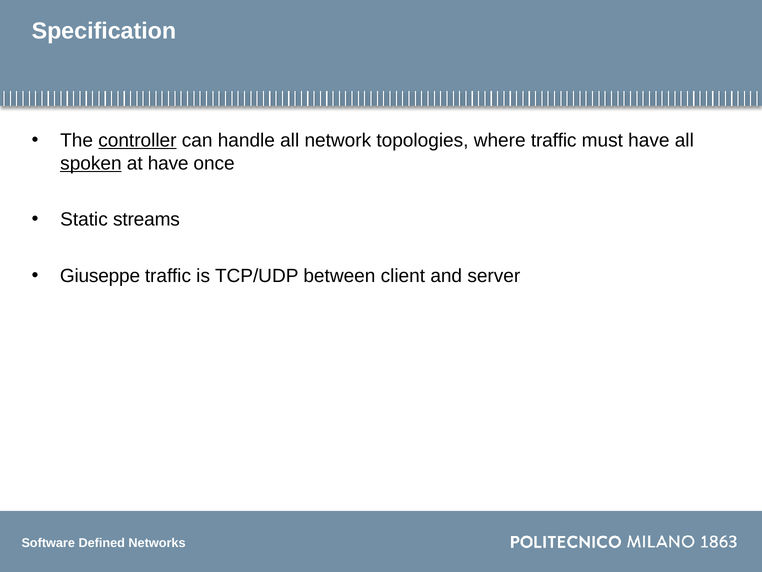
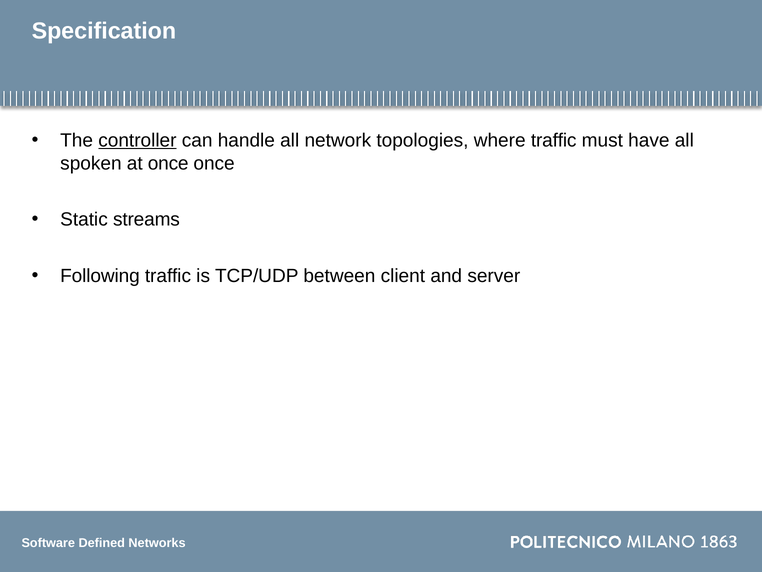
spoken underline: present -> none (91, 163)
at have: have -> once (168, 163)
Giuseppe: Giuseppe -> Following (100, 276)
